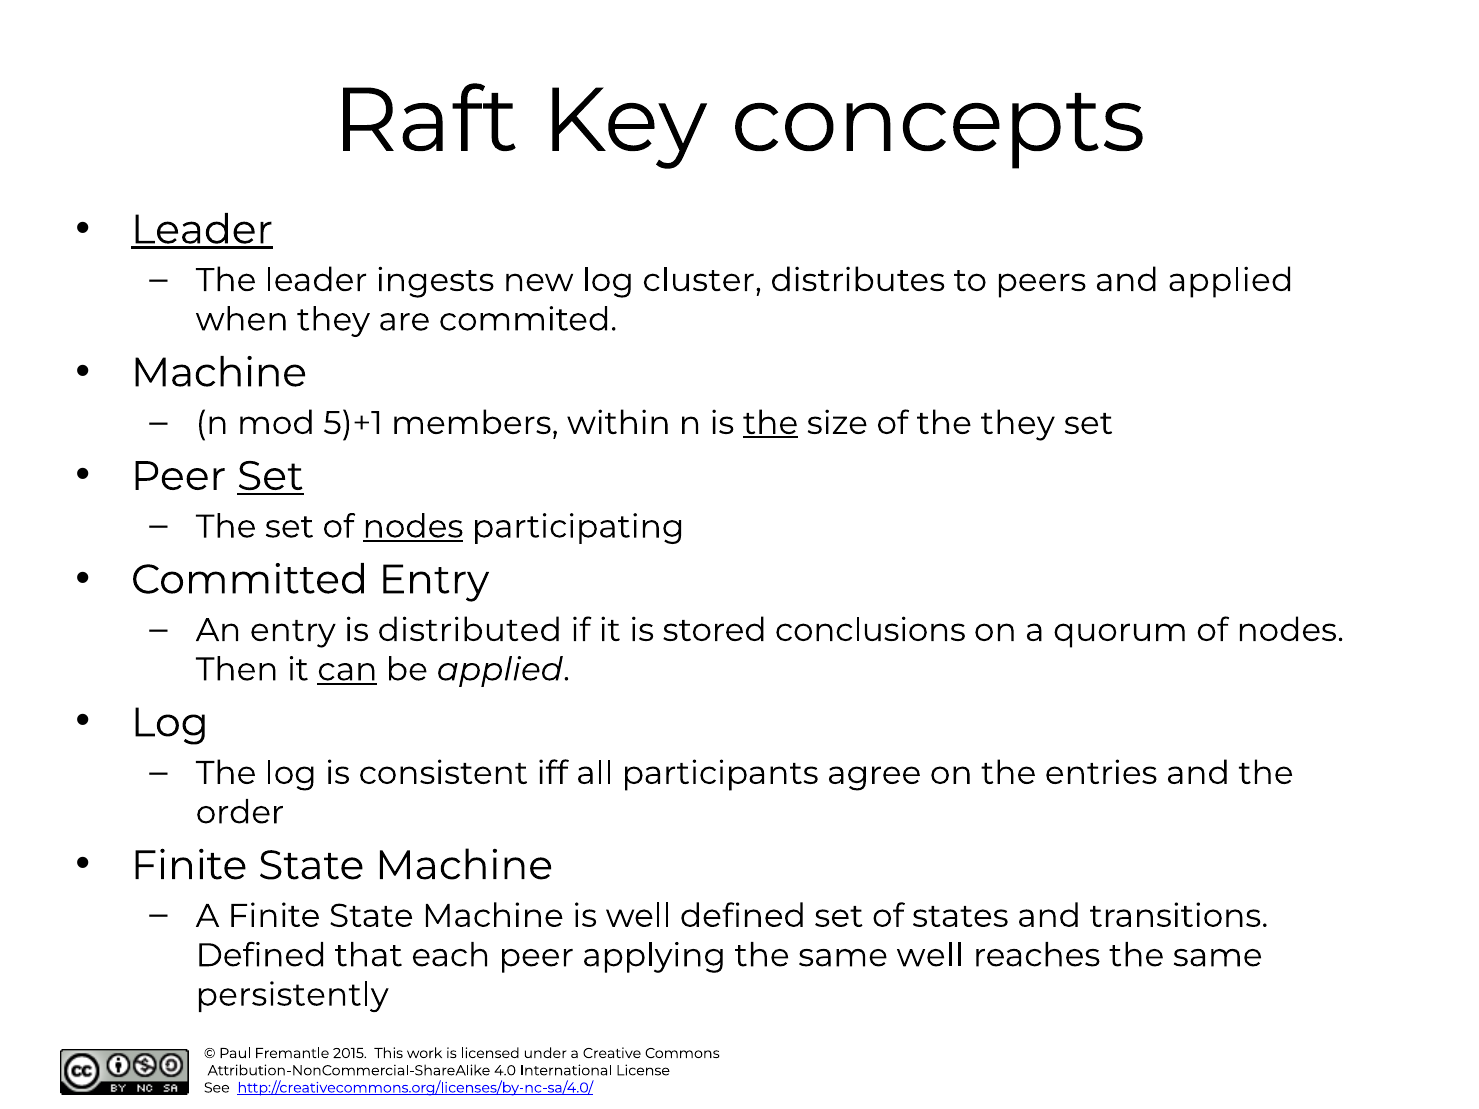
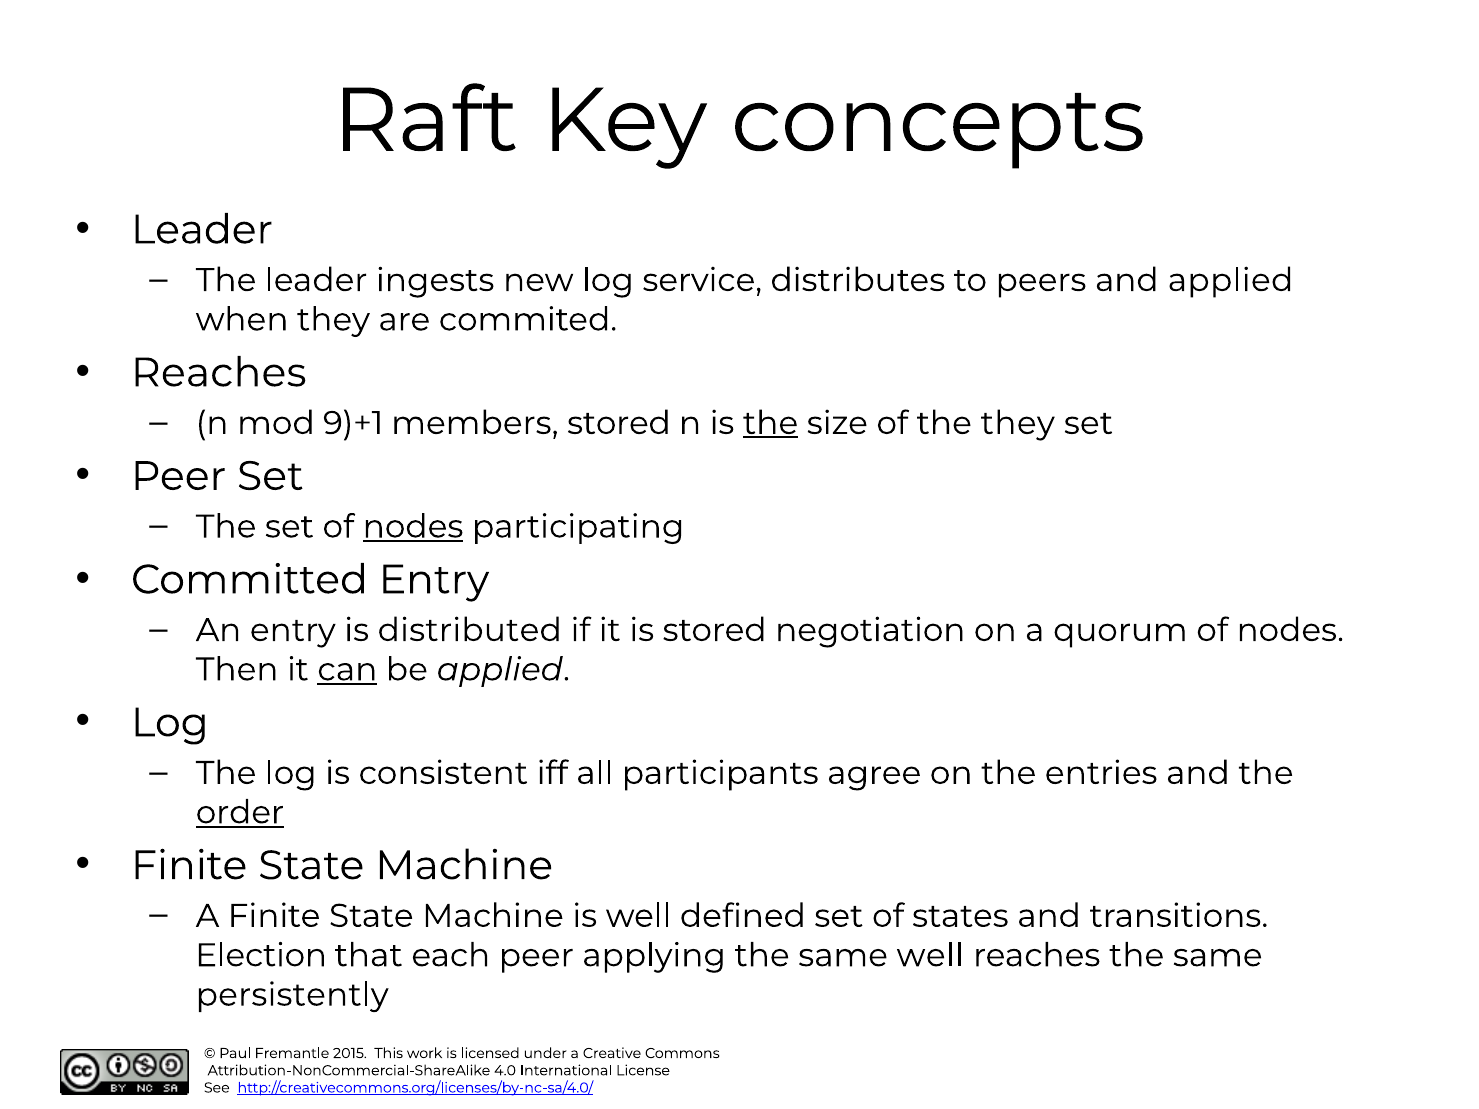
Leader underline: present -> none (202, 230)
cluster: cluster -> service (702, 280)
Machine: Machine -> Reaches (219, 373)
5)+1: 5)+1 -> 9)+1 (353, 423)
members within: within -> stored (619, 423)
Set underline: present -> none (270, 476)
conclusions: conclusions -> negotiation (870, 630)
order underline: none -> present (240, 813)
Defined: Defined -> Election (261, 956)
